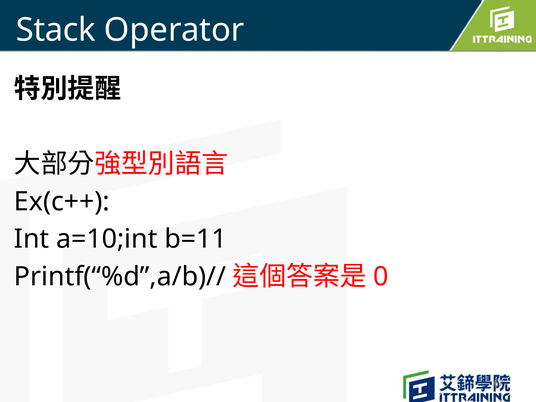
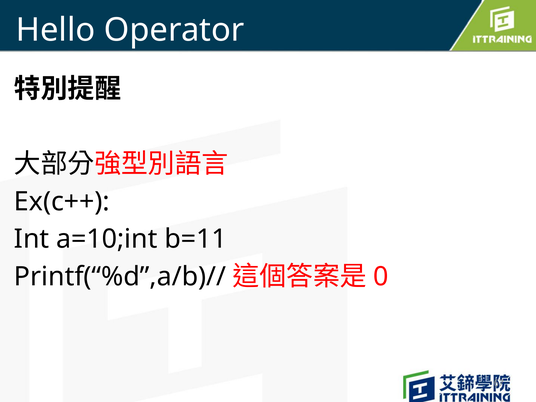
Stack: Stack -> Hello (56, 30)
